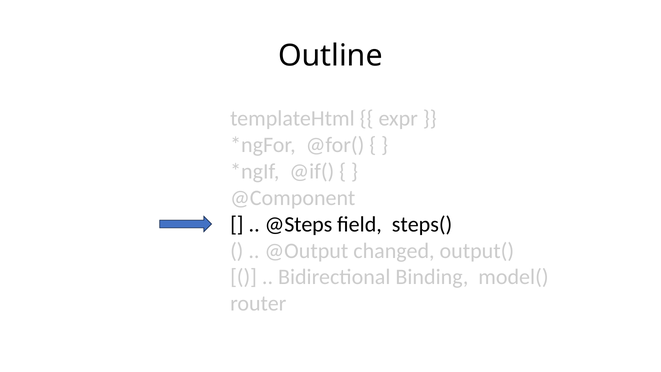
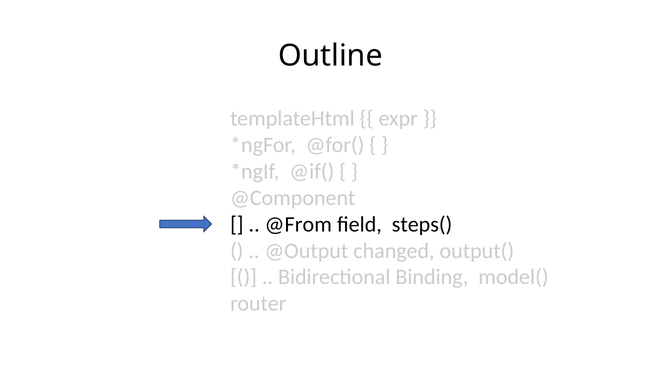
@Steps: @Steps -> @From (298, 224)
